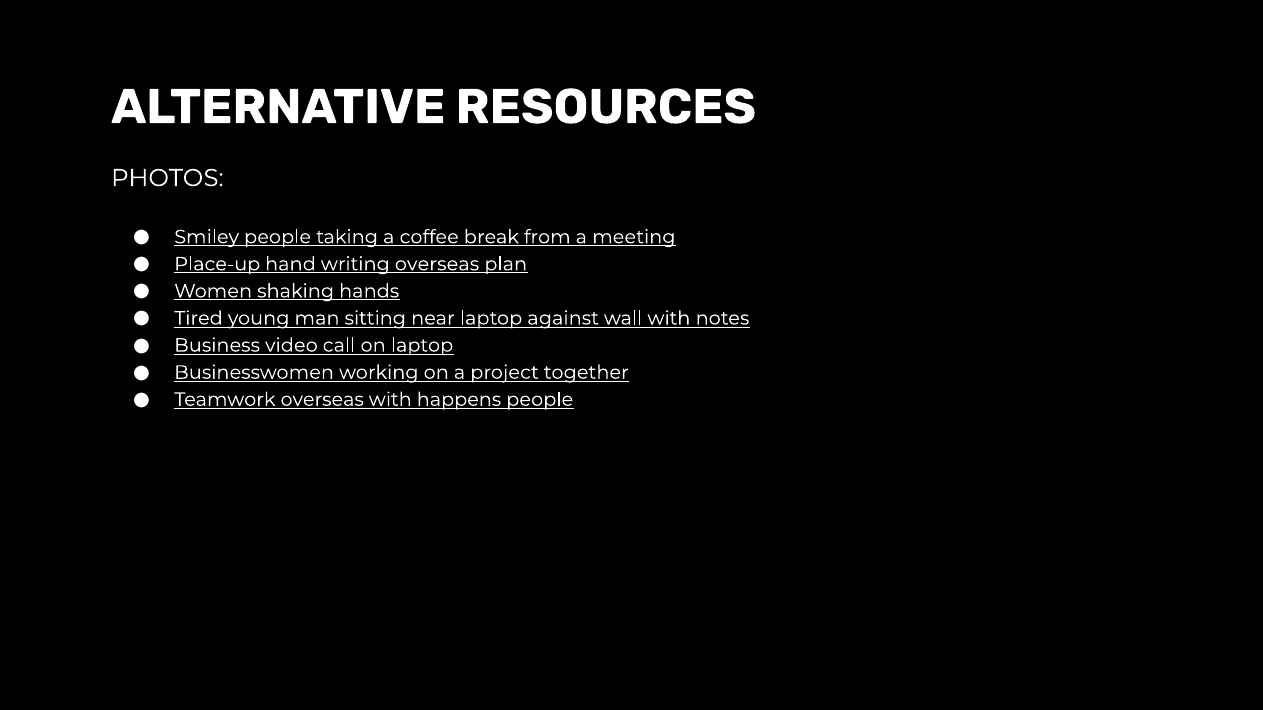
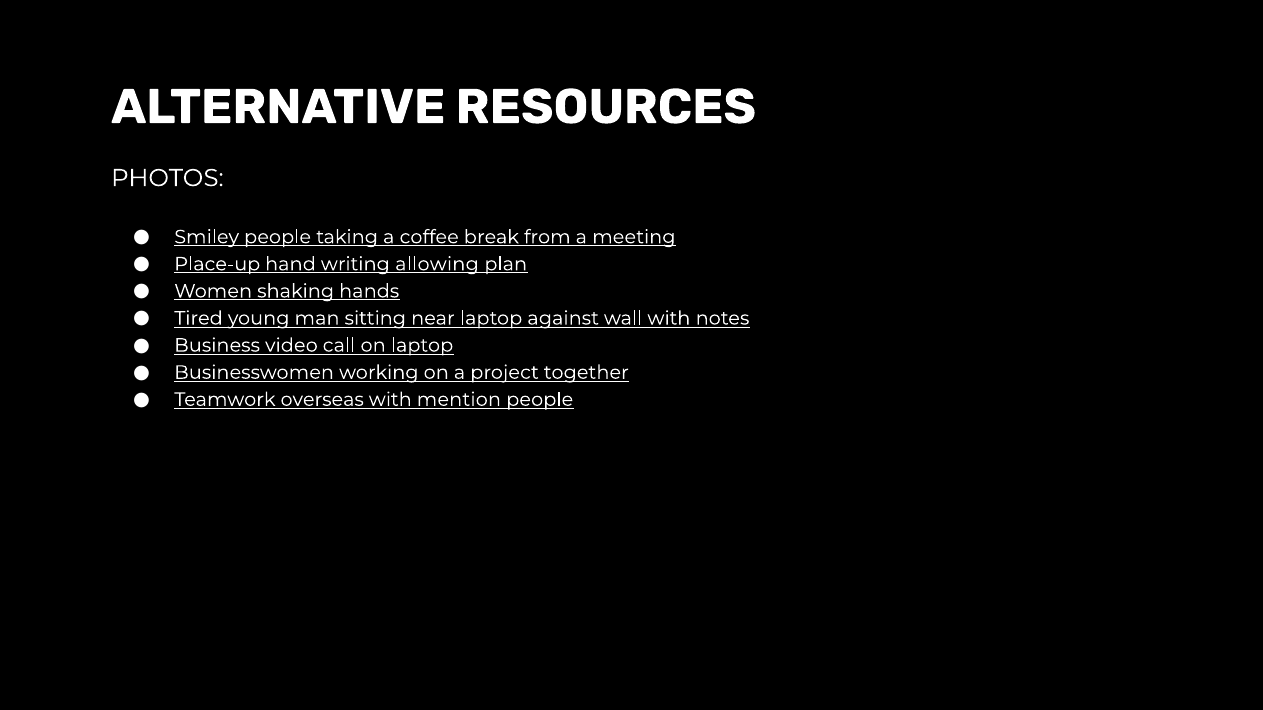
writing overseas: overseas -> allowing (437, 264)
happens: happens -> mention (459, 400)
